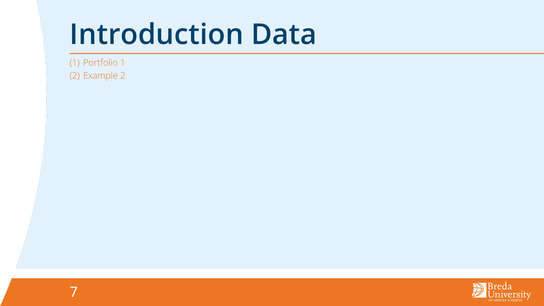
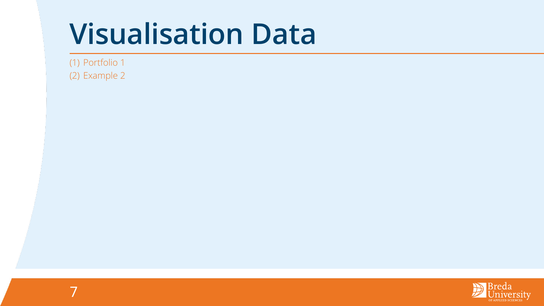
Introduction: Introduction -> Visualisation (157, 35)
